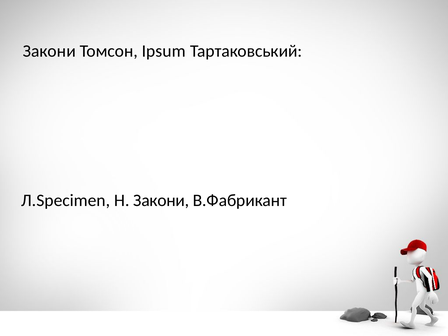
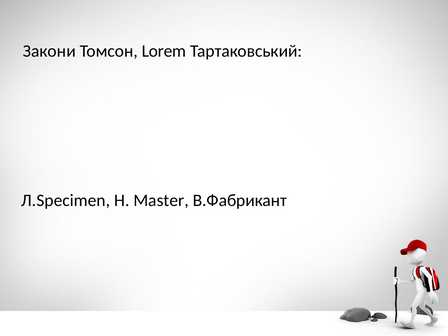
Ipsum: Ipsum -> Lorem (164, 51)
Н Закони: Закони -> Master (161, 201)
